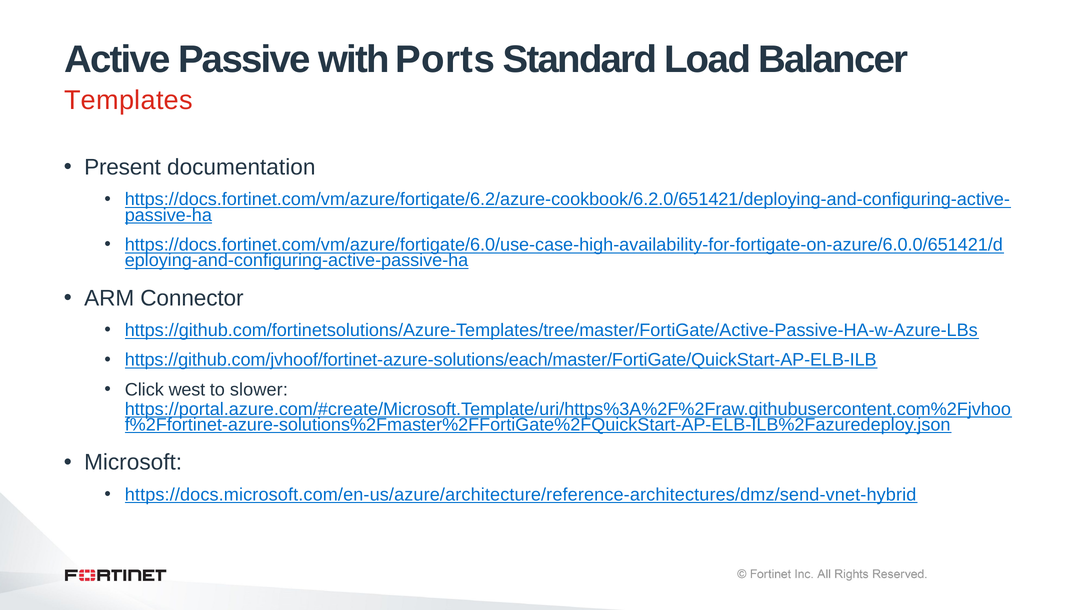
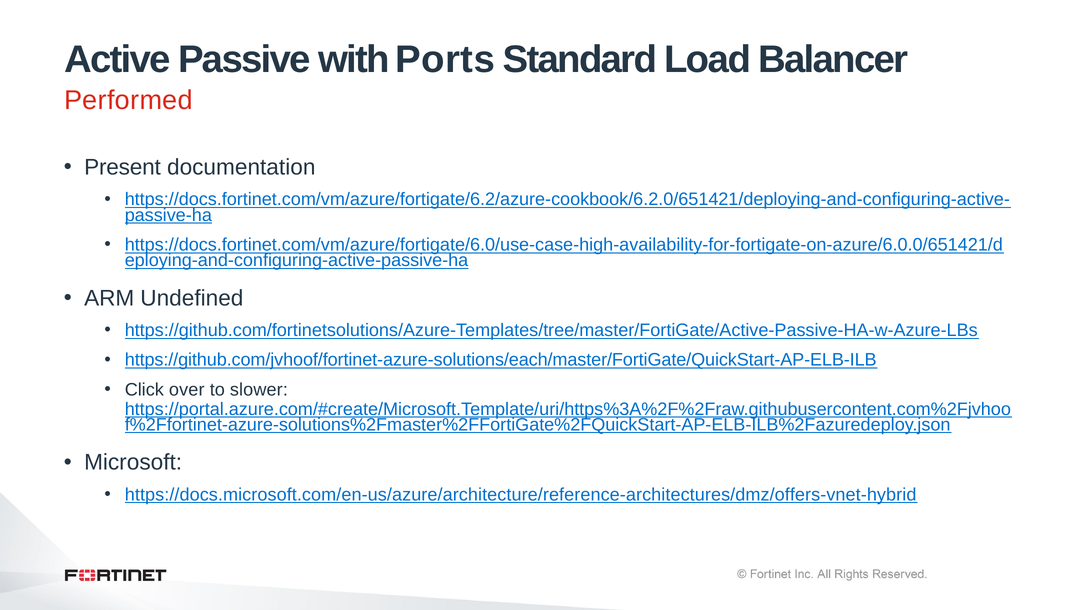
Templates: Templates -> Performed (128, 101)
Connector: Connector -> Undefined (192, 298)
west: west -> over (187, 390)
https://docs.microsoft.com/en-us/azure/architecture/reference-architectures/dmz/send-vnet-hybrid: https://docs.microsoft.com/en-us/azure/architecture/reference-architectures/dmz/send-vnet-hybrid -> https://docs.microsoft.com/en-us/azure/architecture/reference-architectures/dmz/offers-vnet-hybrid (521, 495)
